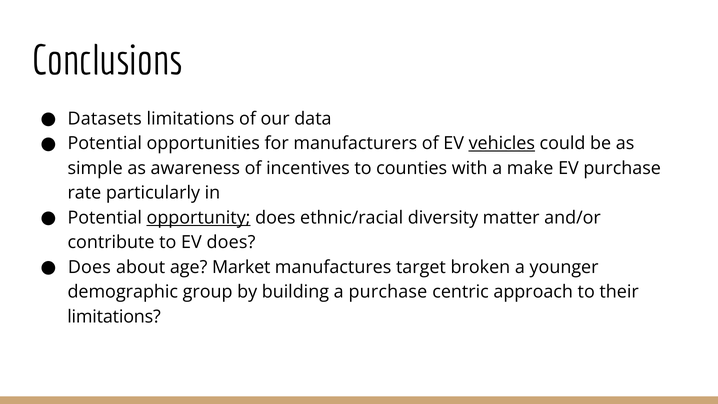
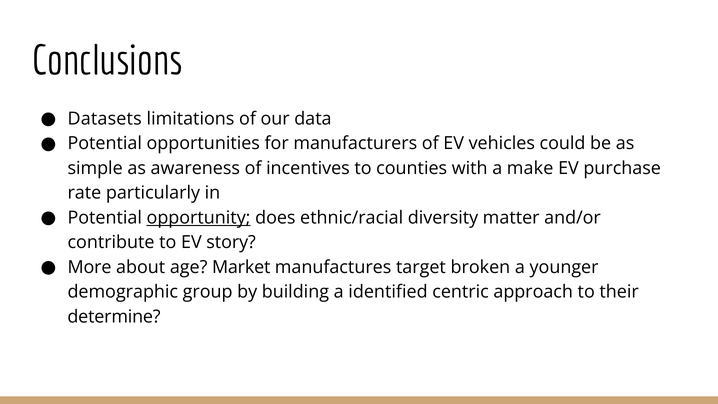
vehicles underline: present -> none (502, 143)
EV does: does -> story (231, 242)
Does: Does -> More (90, 267)
a purchase: purchase -> identified (388, 292)
limitations: limitations -> determine (114, 317)
